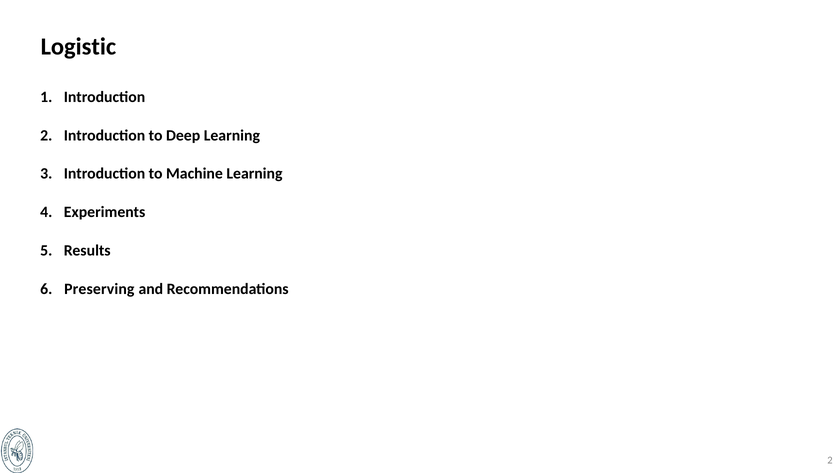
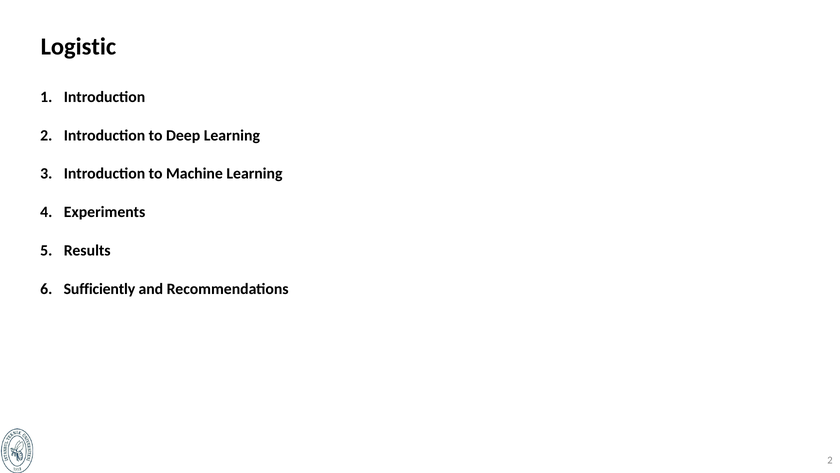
Preserving: Preserving -> Sufficiently (99, 289)
